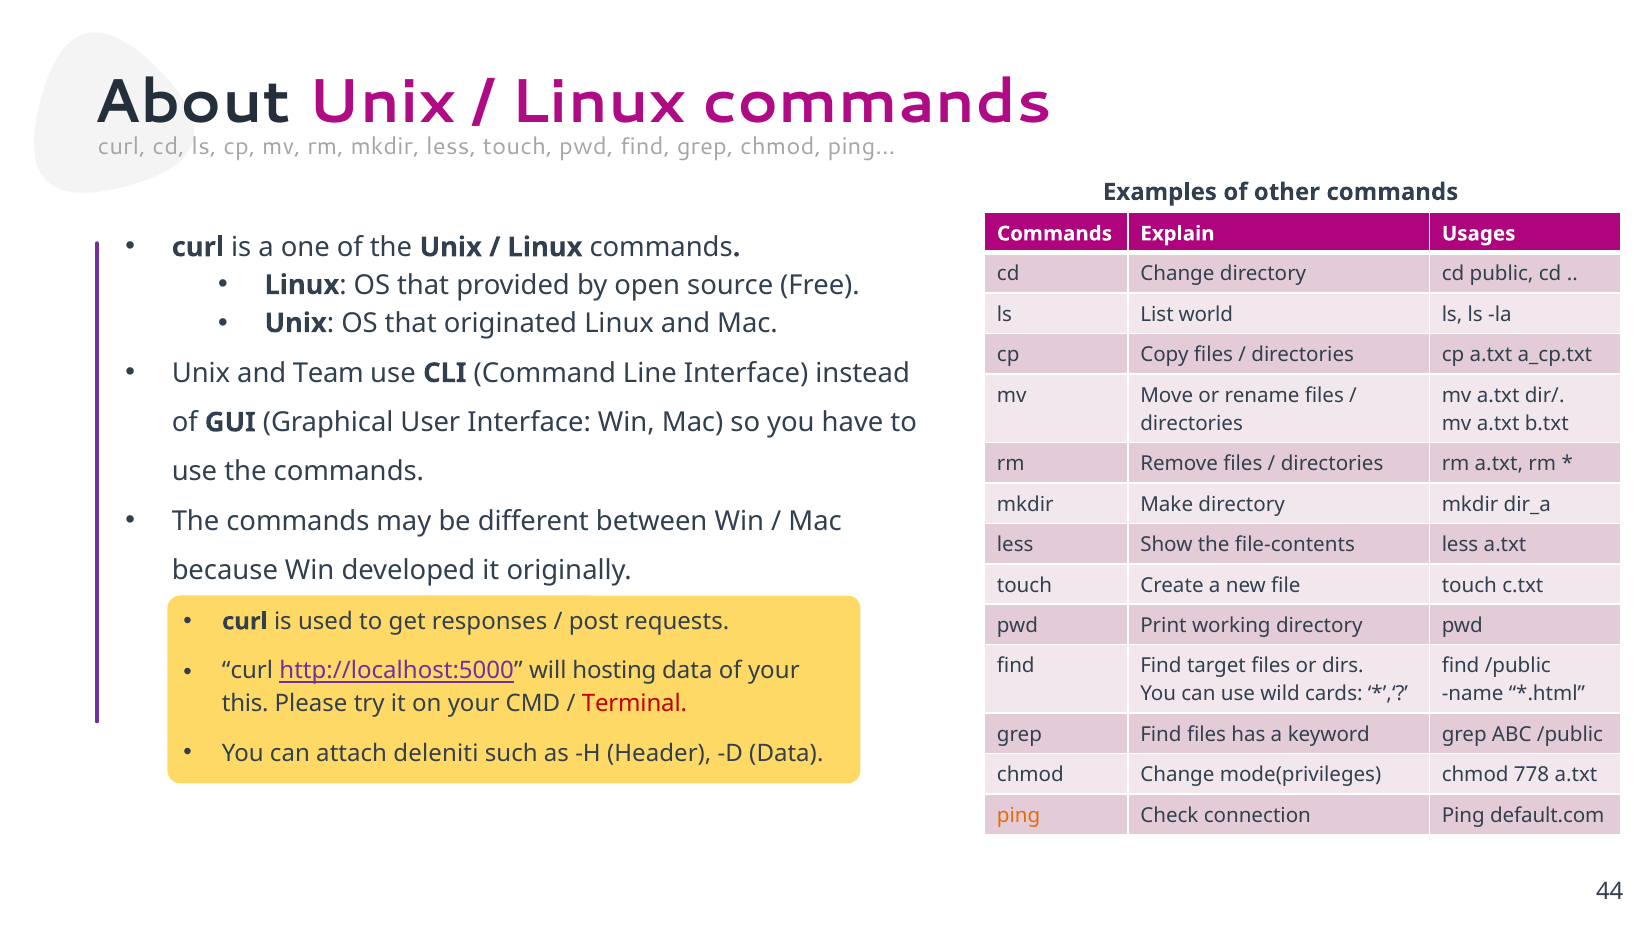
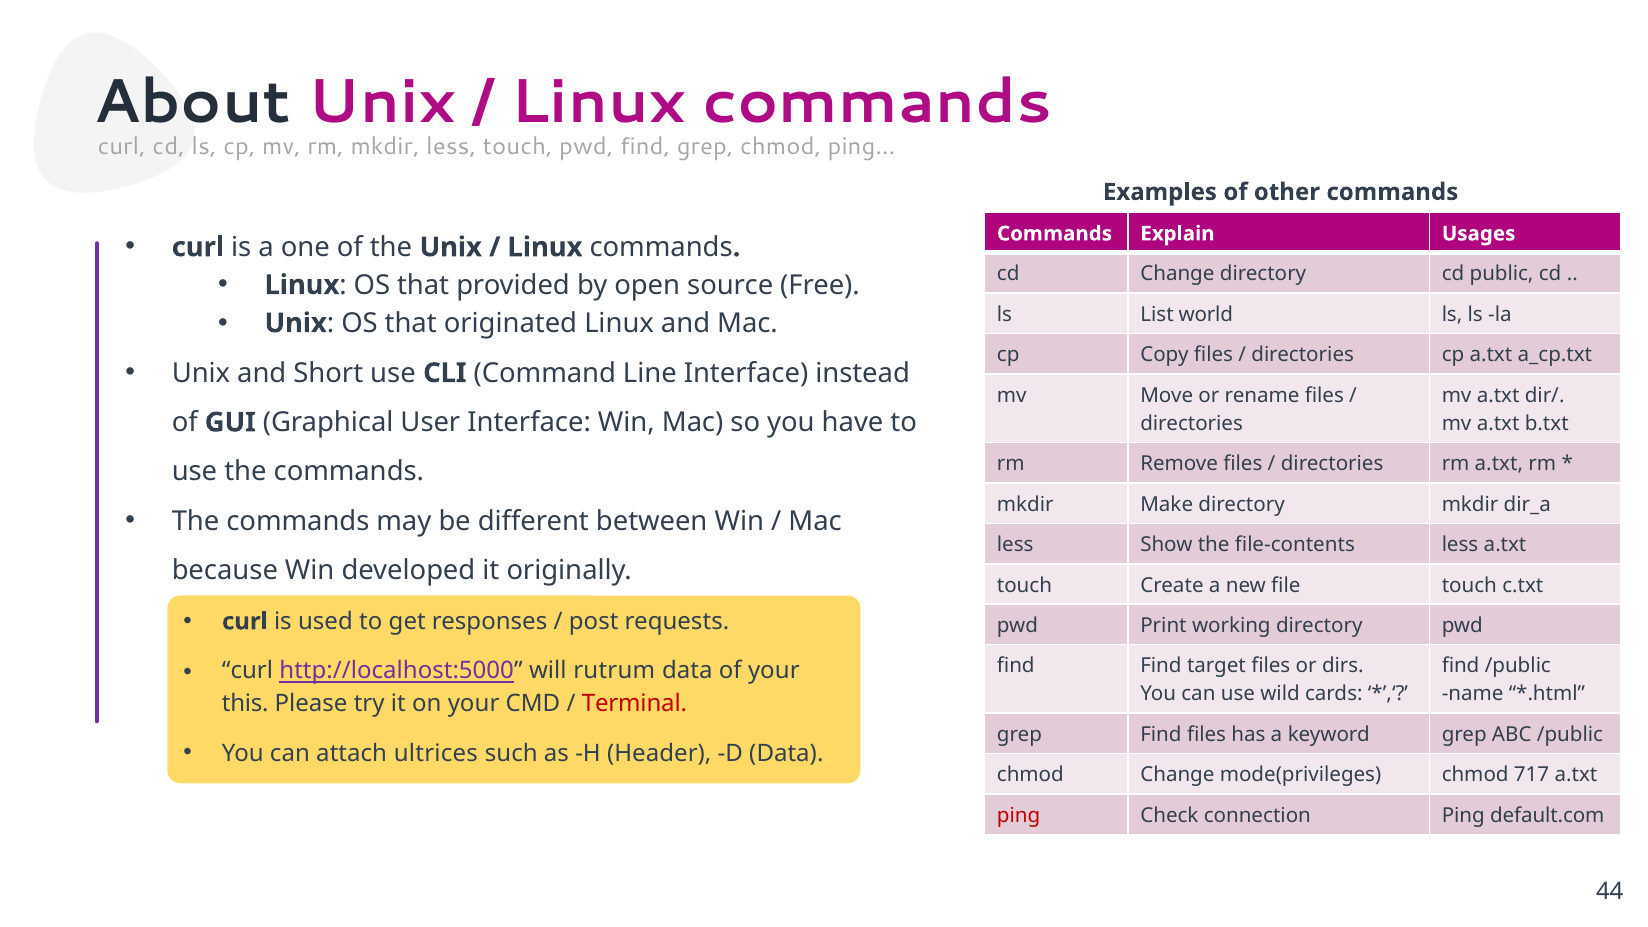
Team: Team -> Short (328, 373)
hosting: hosting -> rutrum (614, 671)
deleniti: deleniti -> ultrices (436, 753)
778: 778 -> 717 (1532, 775)
ping colour: orange -> red (1019, 815)
